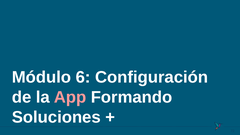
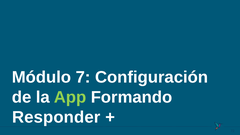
6: 6 -> 7 (83, 77)
App colour: pink -> light green (70, 97)
Soluciones: Soluciones -> Responder (56, 117)
